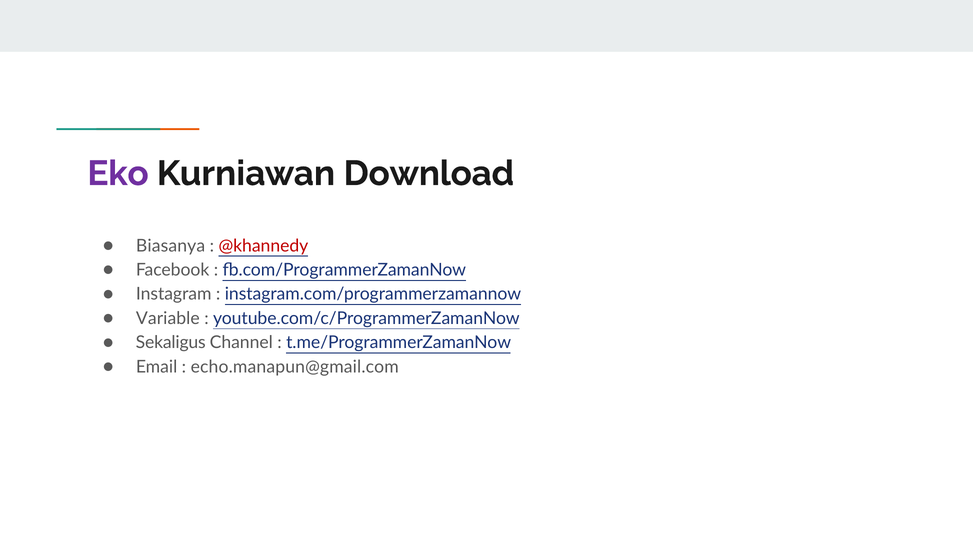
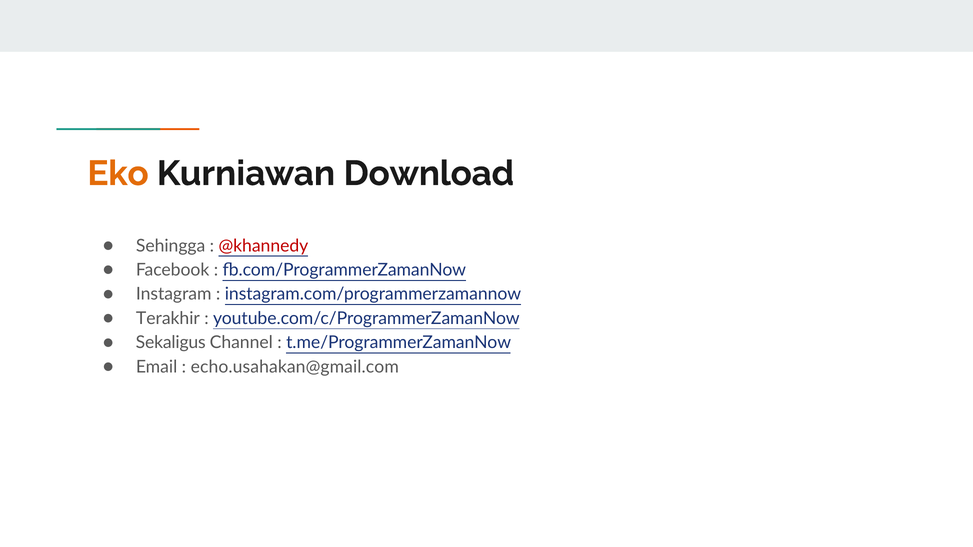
Eko colour: purple -> orange (118, 174)
Biasanya: Biasanya -> Sehingga (171, 246)
Variable: Variable -> Terakhir (168, 319)
echo.manapun@gmail.com: echo.manapun@gmail.com -> echo.usahakan@gmail.com (295, 367)
